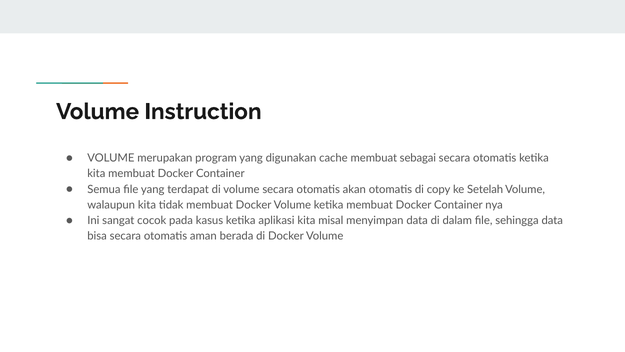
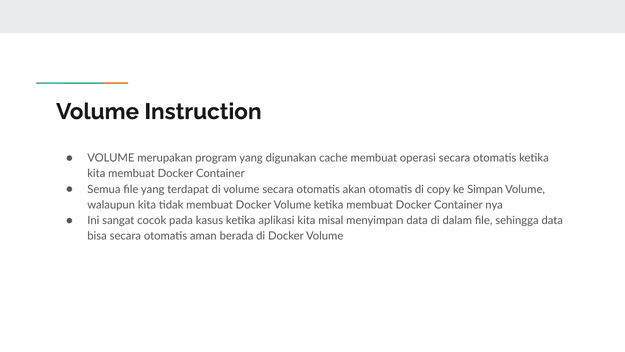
sebagai: sebagai -> operasi (418, 158)
Setelah: Setelah -> Simpan (485, 189)
